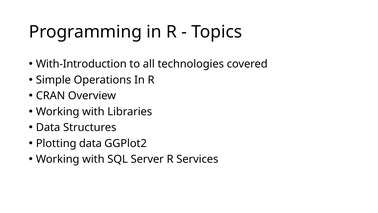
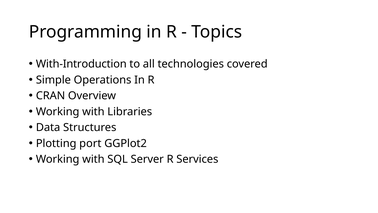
Plotting data: data -> port (90, 143)
